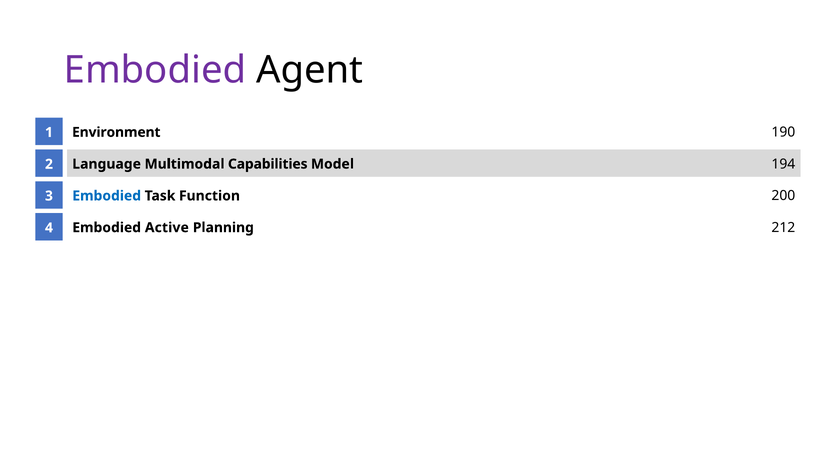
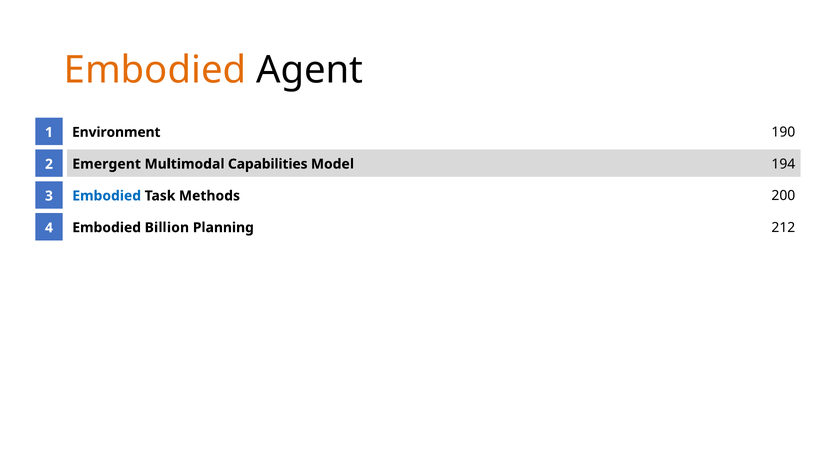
Embodied colour: purple -> orange (155, 70)
Language: Language -> Emergent (107, 164)
Function: Function -> Methods (209, 196)
Active: Active -> Billion (167, 228)
